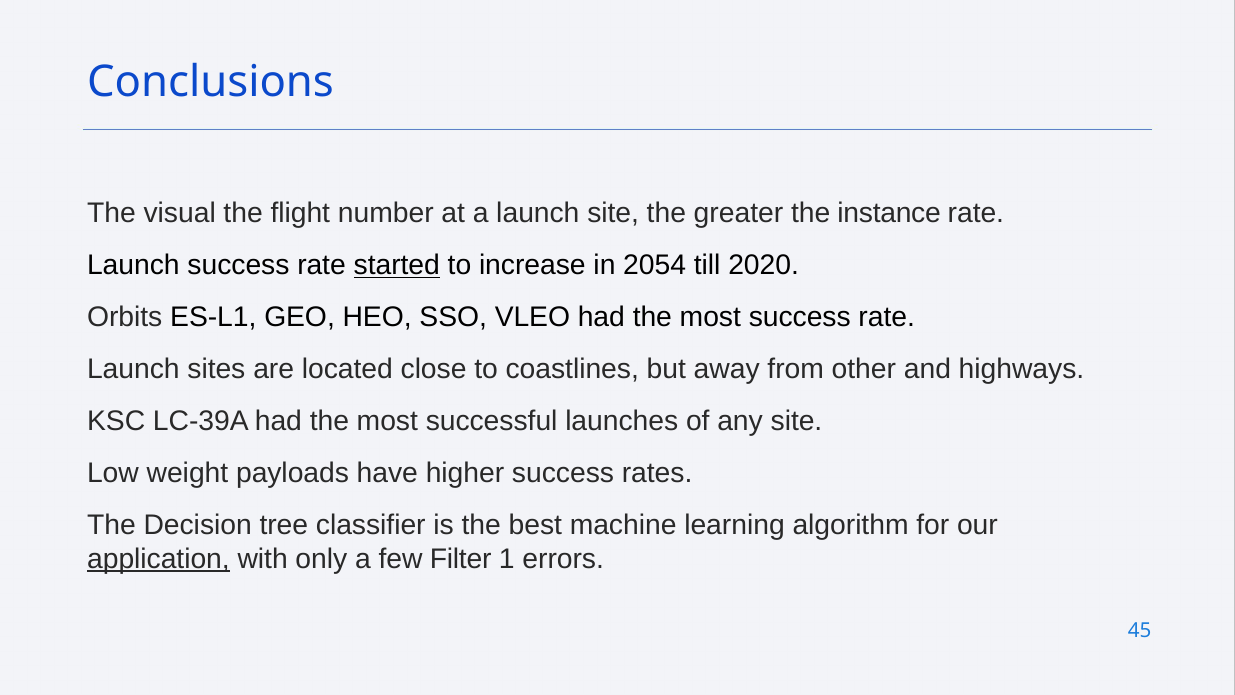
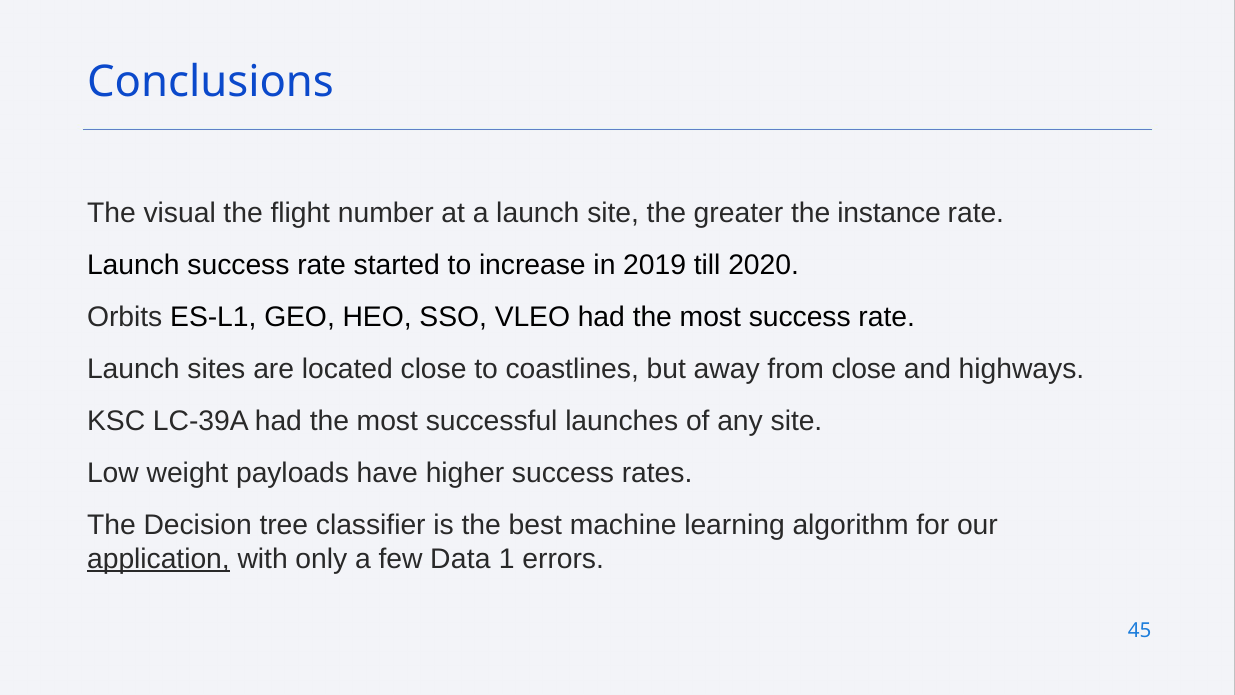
started underline: present -> none (397, 265)
2054: 2054 -> 2019 (655, 265)
from other: other -> close (864, 369)
Filter: Filter -> Data (460, 559)
